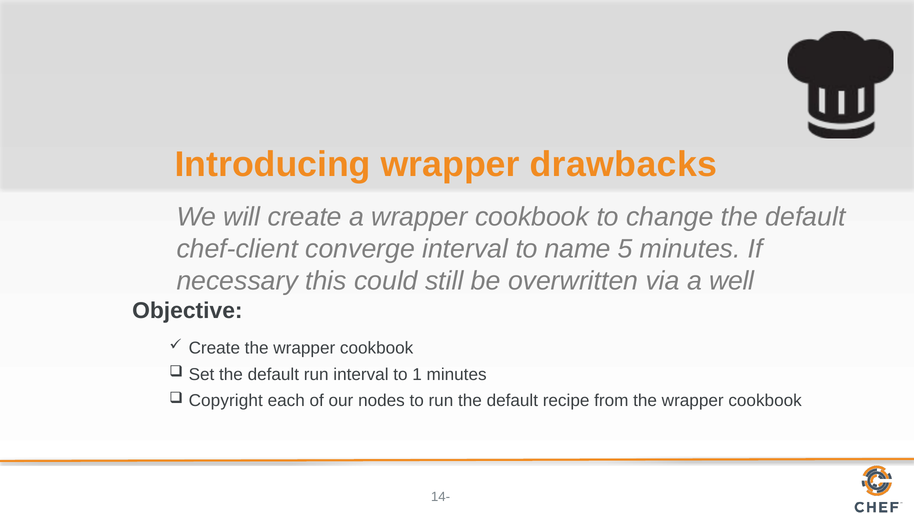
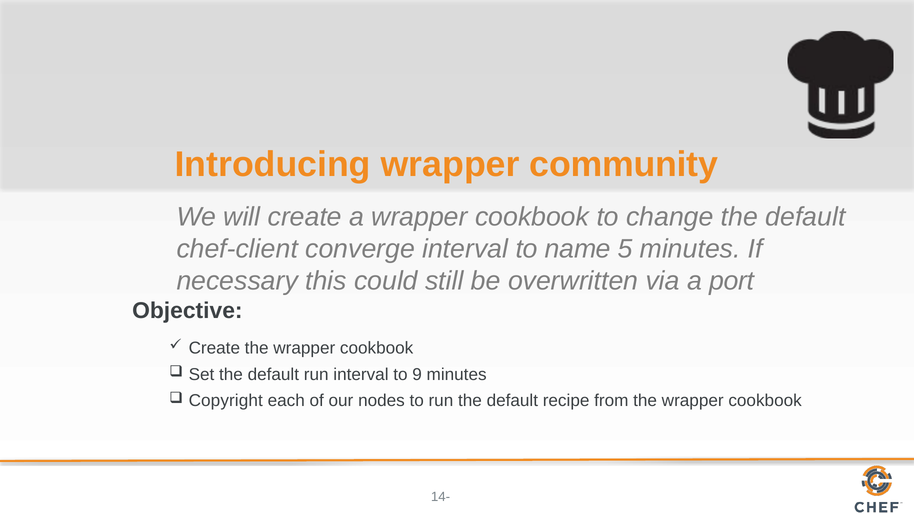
drawbacks: drawbacks -> community (624, 165)
well: well -> port (732, 281)
1: 1 -> 9 (417, 375)
